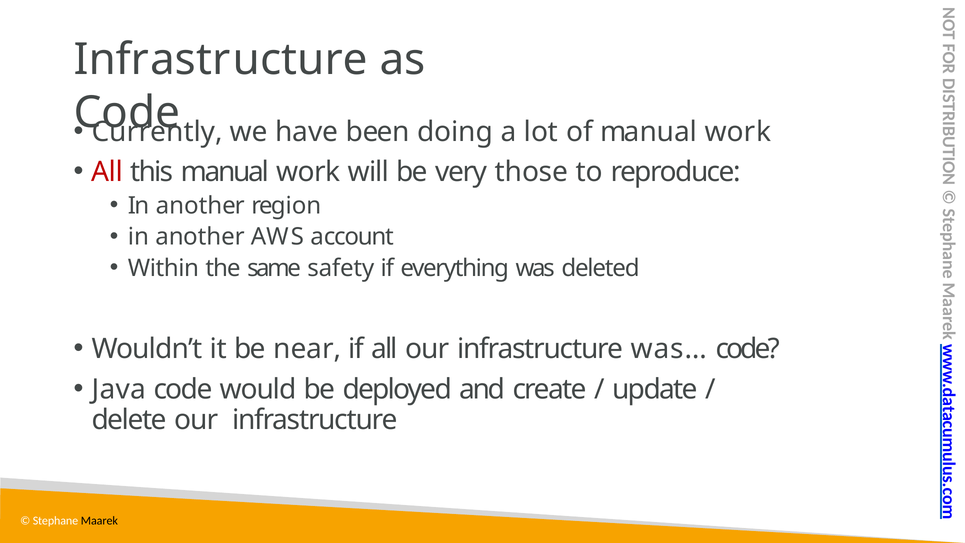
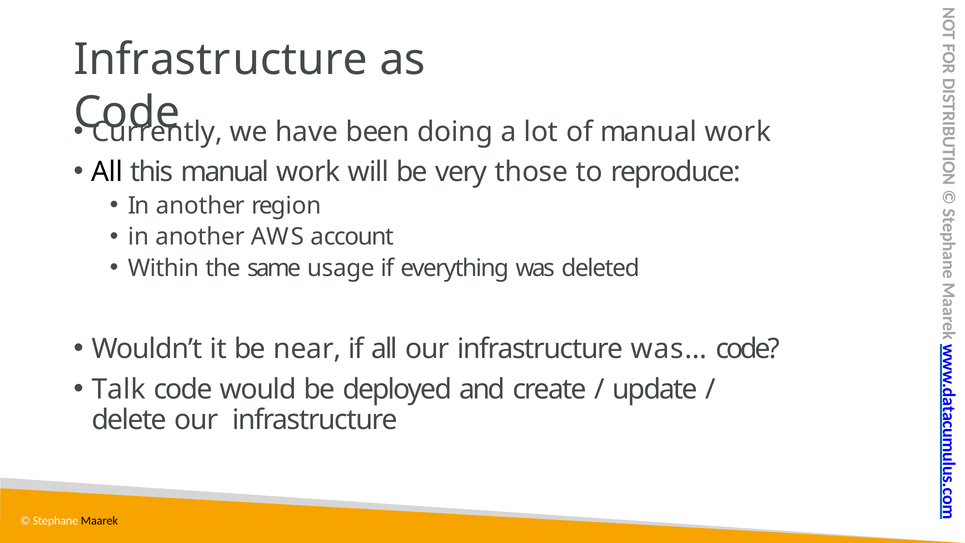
All colour: red -> black (107, 172)
safety: safety -> usage (341, 268)
Java: Java -> Talk (119, 390)
